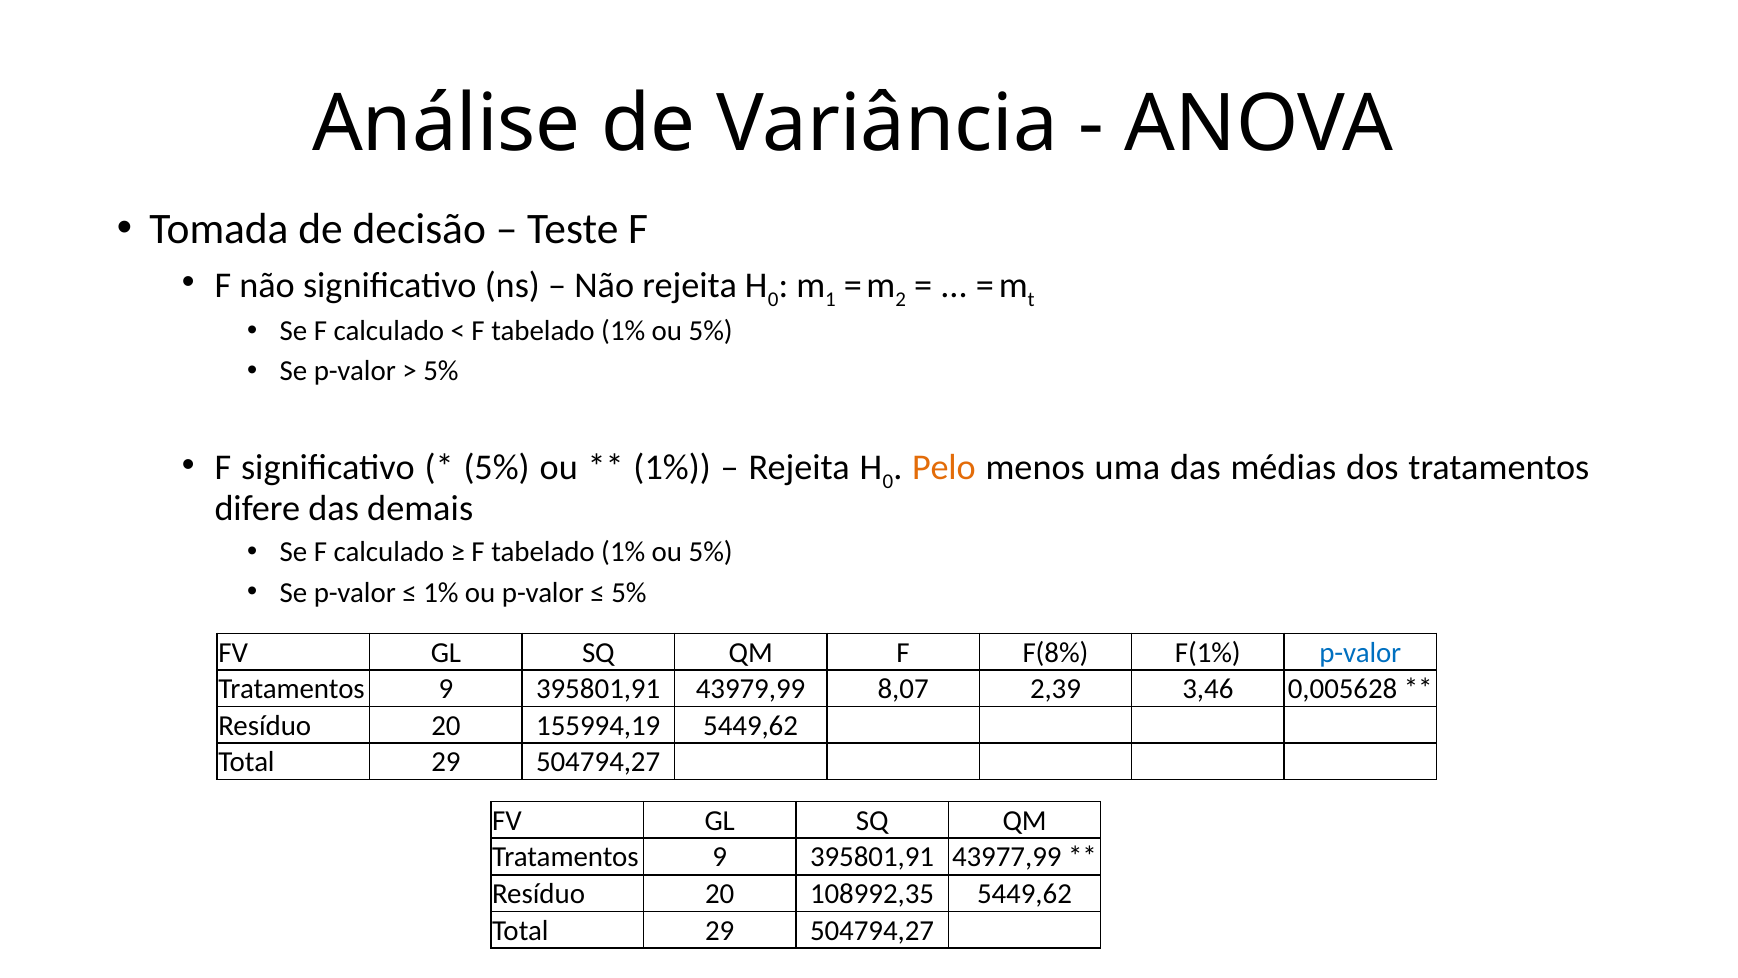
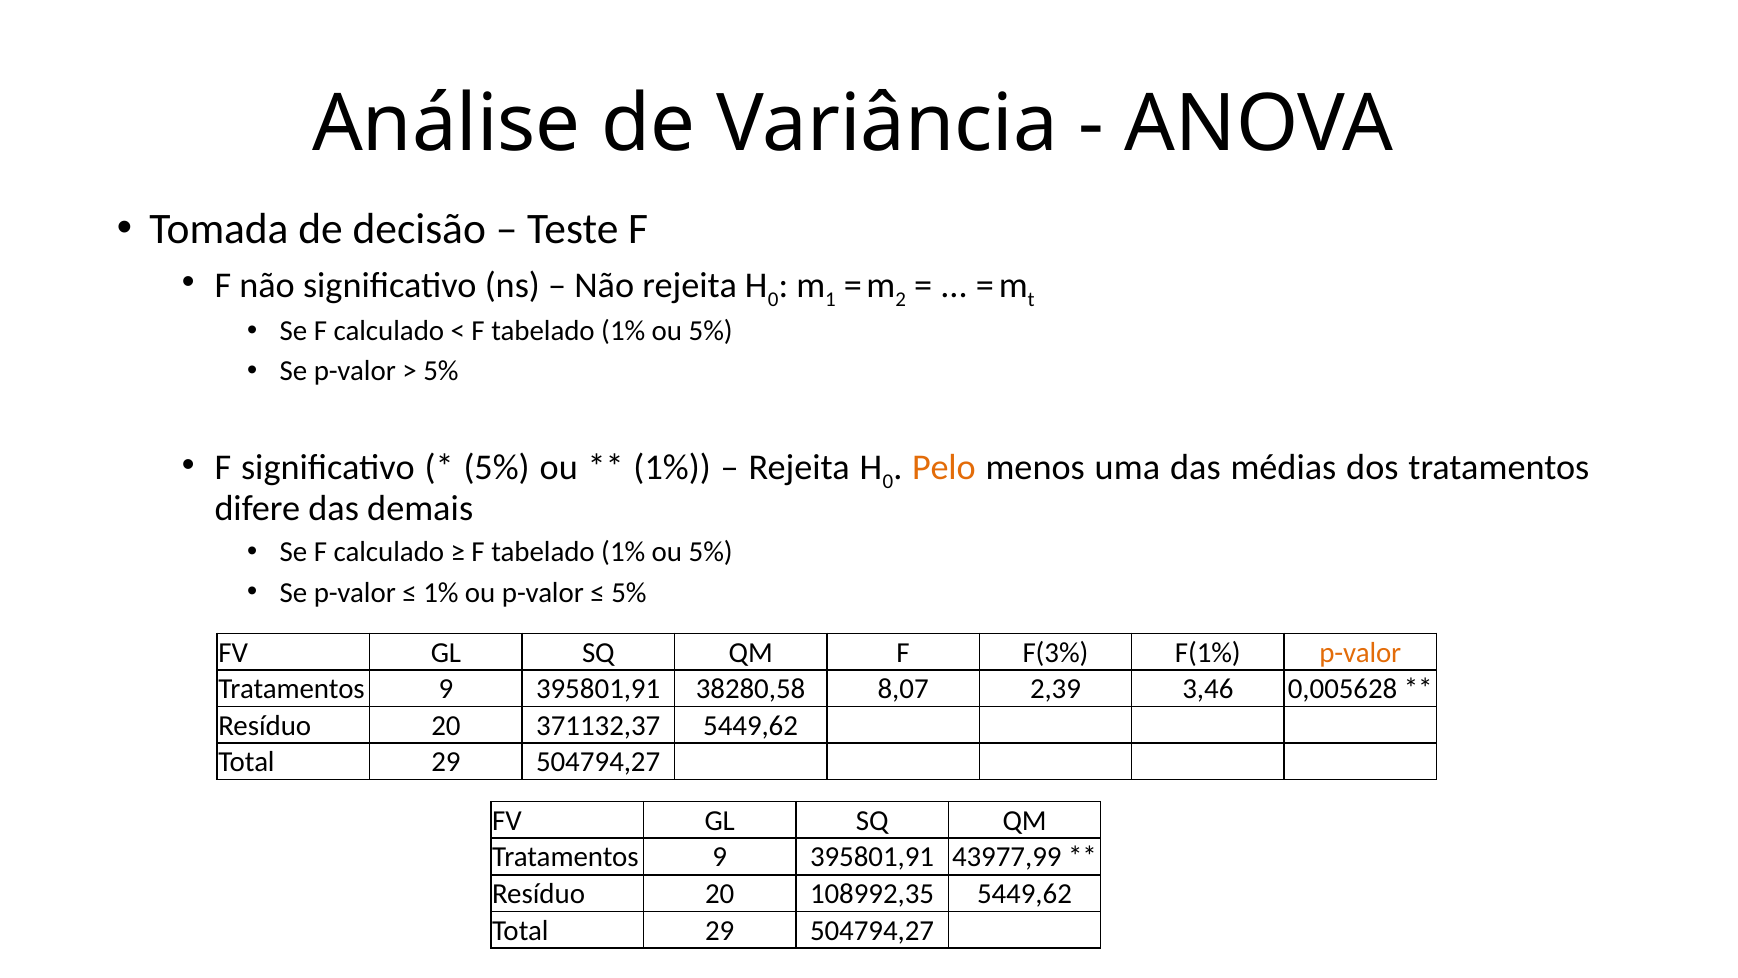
F(8%: F(8% -> F(3% (1055, 652)
p-valor colour: blue -> orange (1360, 652)
43979,99: 43979,99 -> 38280,58 (751, 689)
155994,19: 155994,19 -> 371132,37 (598, 725)
